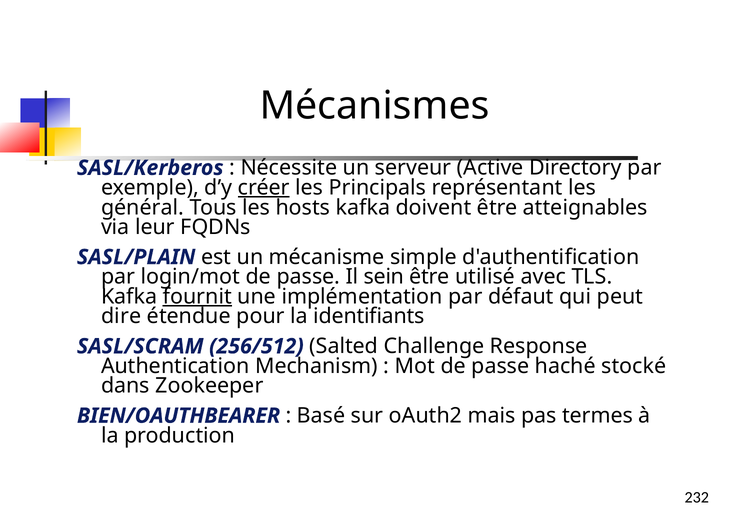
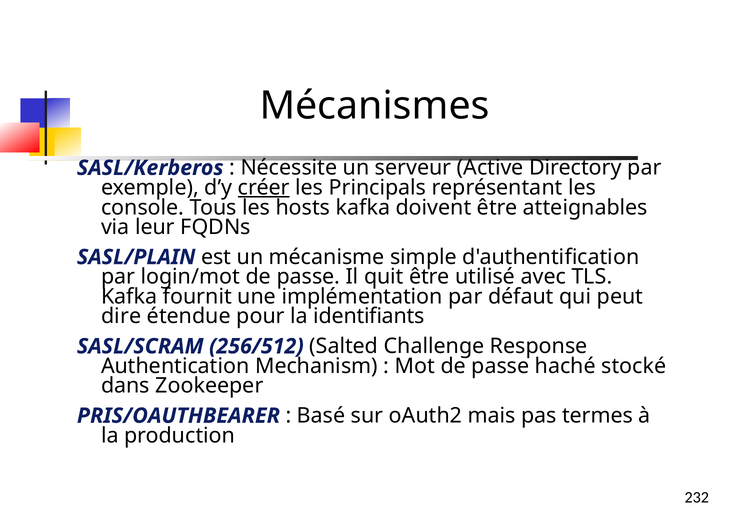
général: général -> console (143, 208)
sein: sein -> quit (384, 277)
fournit underline: present -> none (197, 297)
BIEN/OAUTHBEARER: BIEN/OAUTHBEARER -> PRIS/OAUTHBEARER (178, 416)
